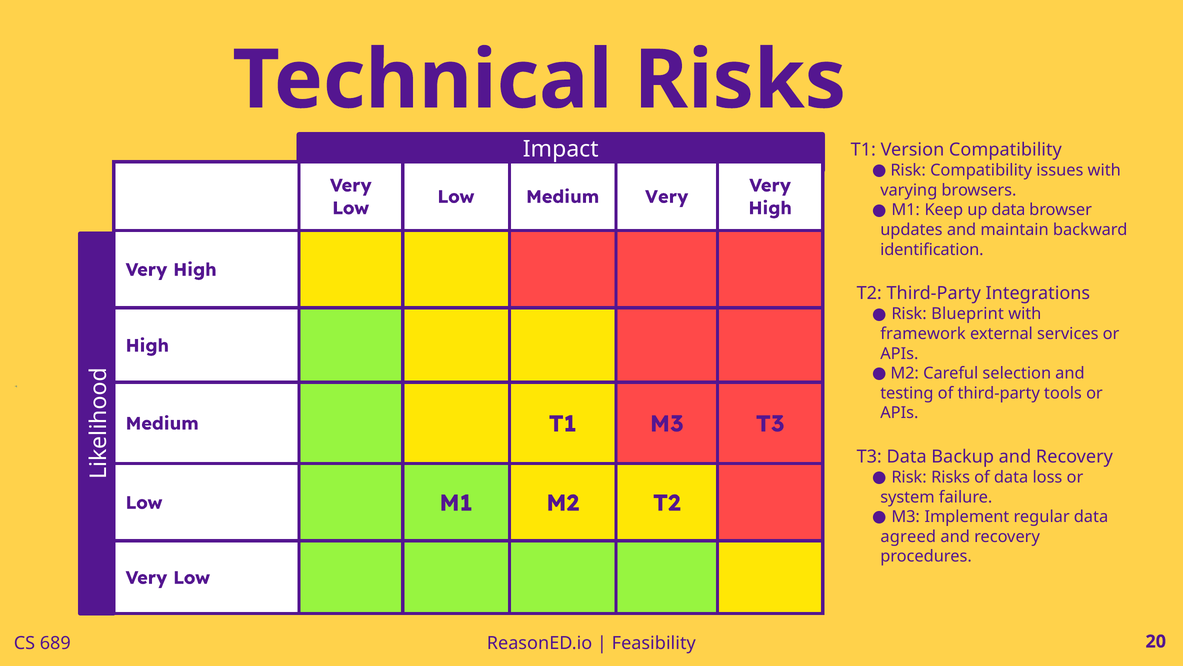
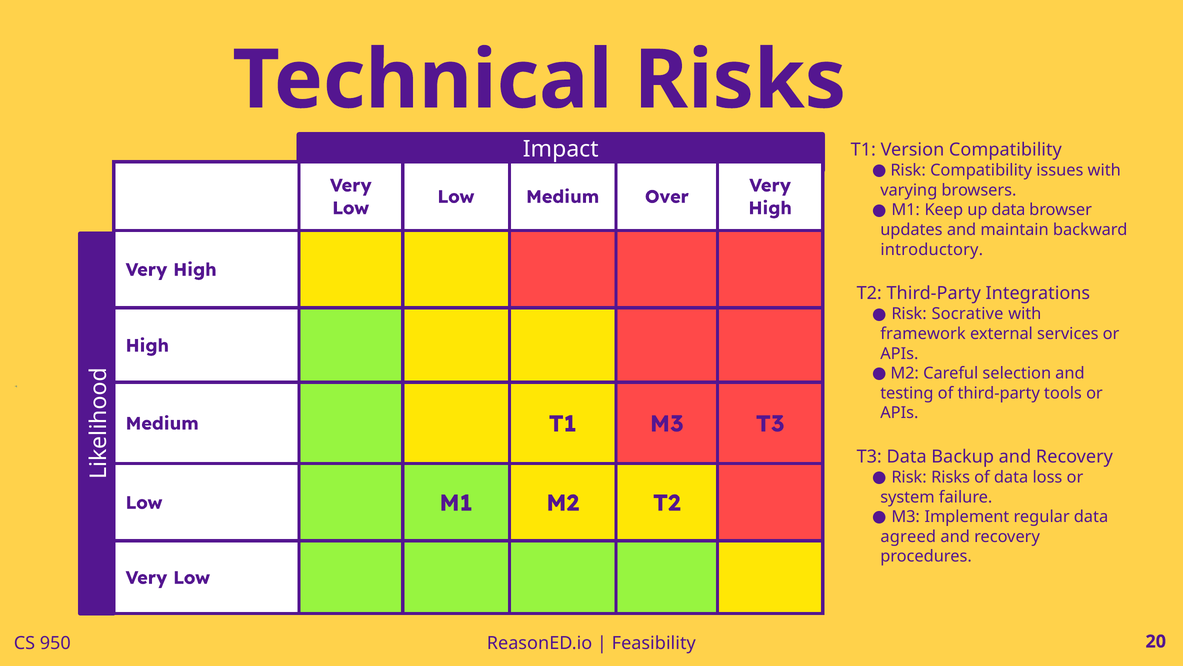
Medium Very: Very -> Over (667, 197)
identification: identification -> introductory (932, 249)
Blueprint: Blueprint -> Socrative (968, 314)
689: 689 -> 950 (55, 643)
